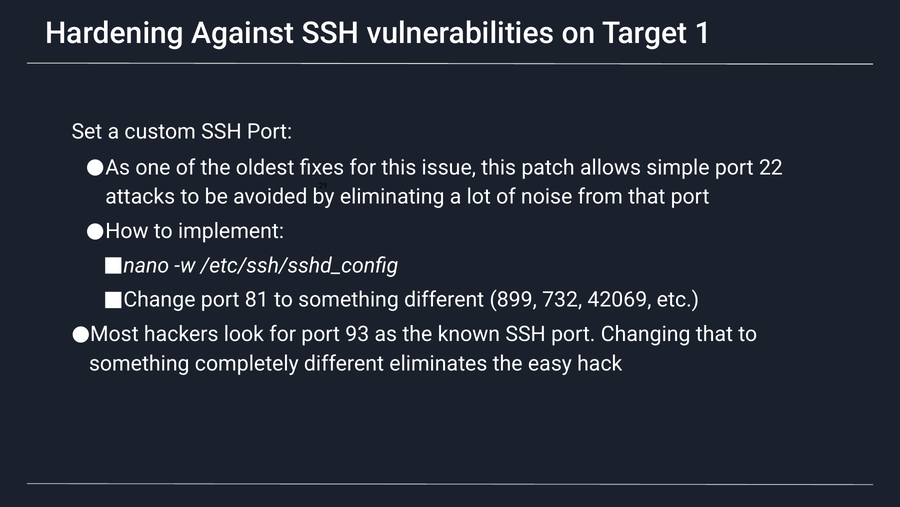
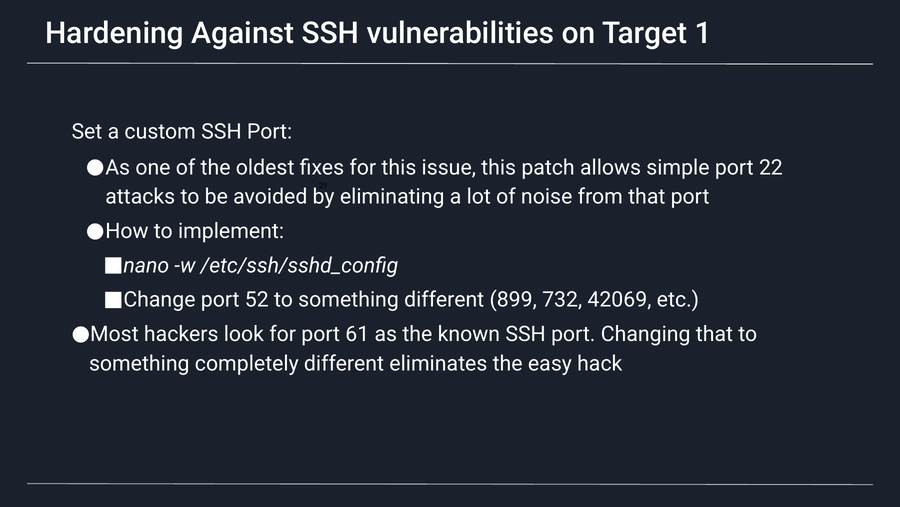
81: 81 -> 52 (257, 299)
93: 93 -> 61 (357, 334)
